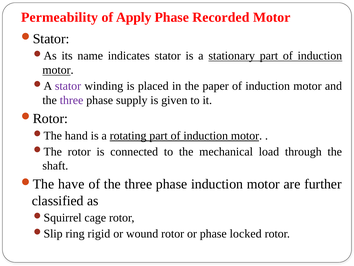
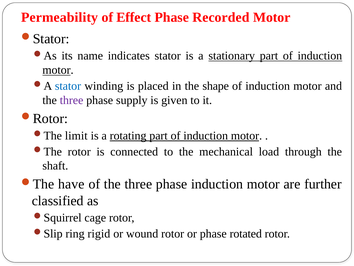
Apply: Apply -> Effect (134, 17)
stator colour: purple -> blue (68, 86)
paper: paper -> shape (216, 86)
hand: hand -> limit (76, 135)
locked: locked -> rotated (246, 233)
